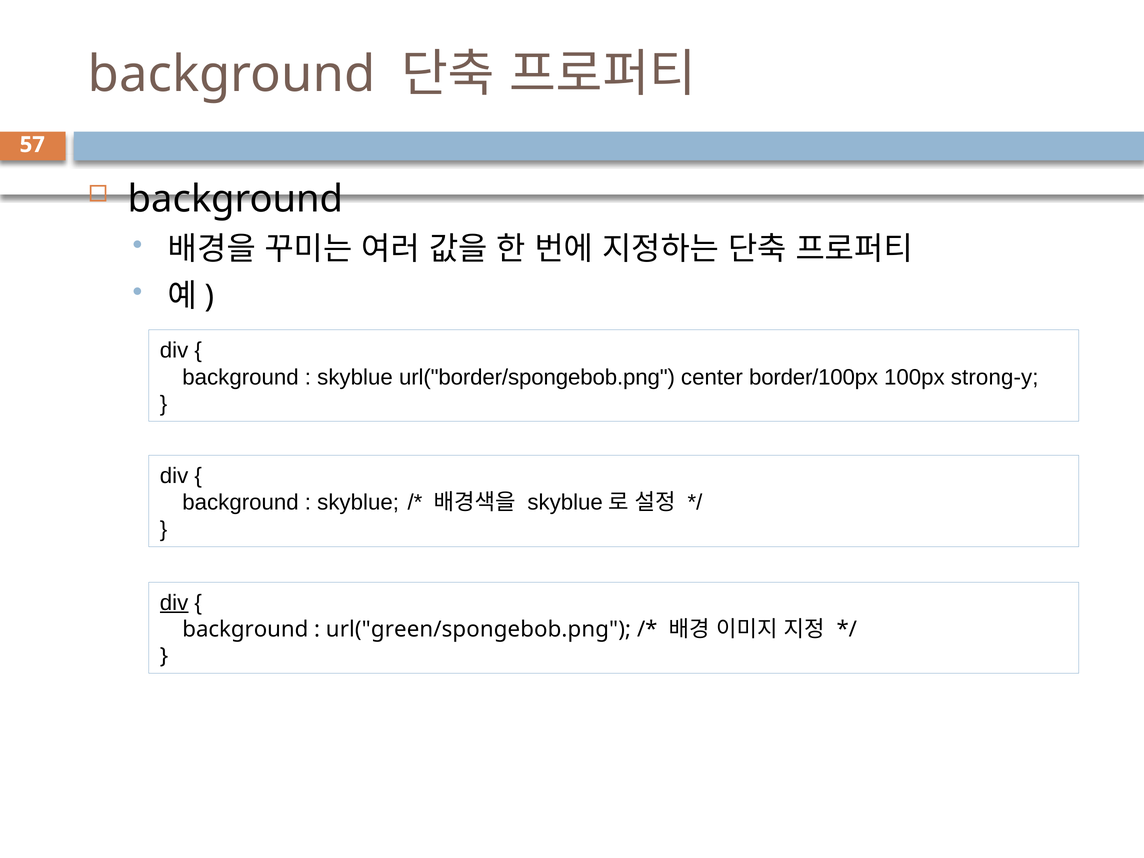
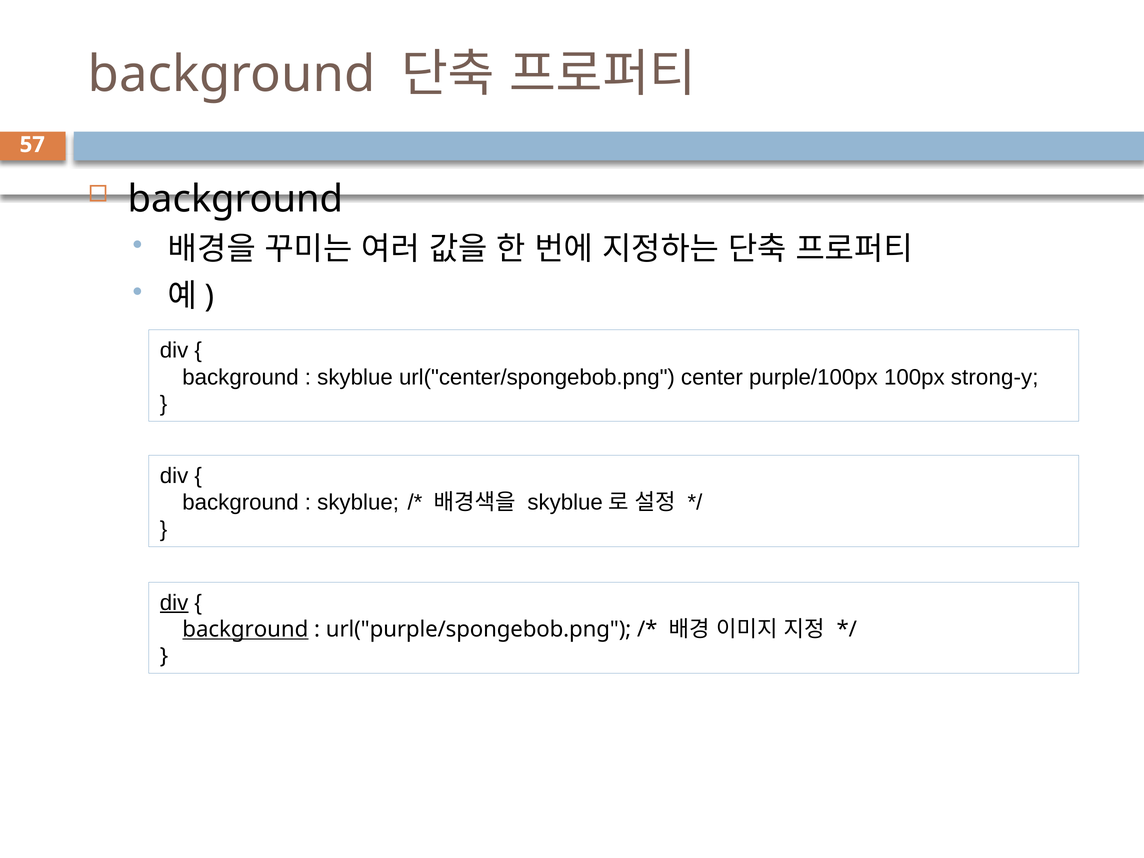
url("border/spongebob.png: url("border/spongebob.png -> url("center/spongebob.png (537, 377)
border/100px: border/100px -> purple/100px (813, 377)
background underline: none -> present (245, 629)
url("green/spongebob.png: url("green/spongebob.png -> url("purple/spongebob.png (479, 629)
